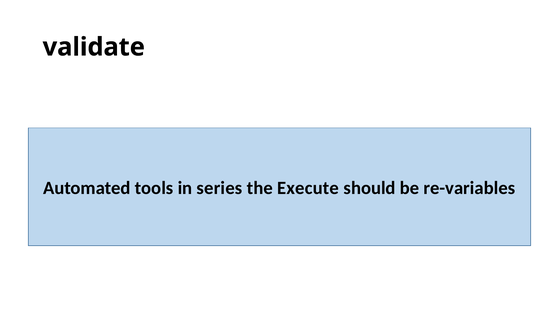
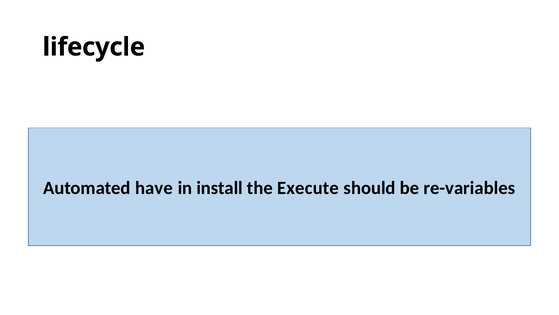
validate: validate -> lifecycle (94, 47)
tools: tools -> have (154, 188)
series: series -> install (220, 188)
